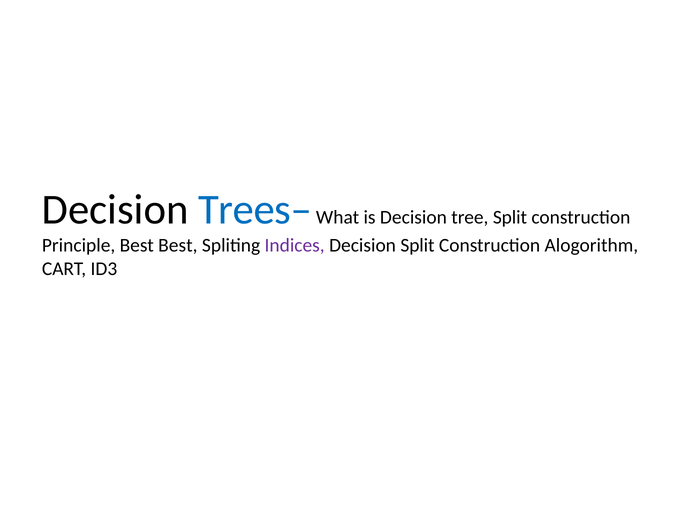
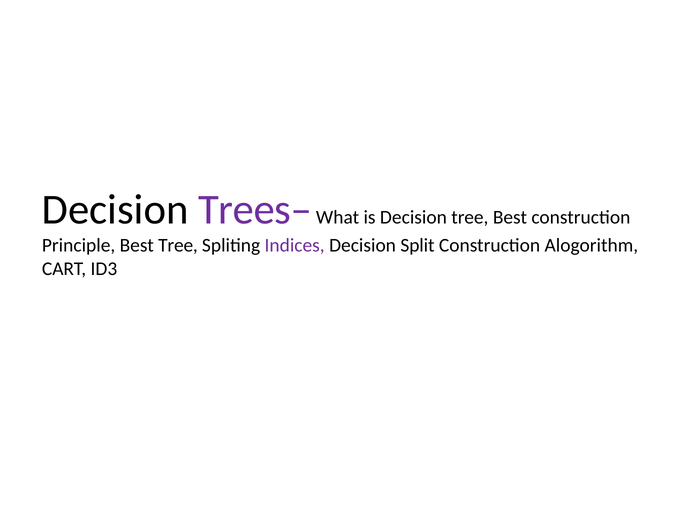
Trees– colour: blue -> purple (255, 210)
tree Split: Split -> Best (510, 217)
Best Best: Best -> Tree (178, 245)
